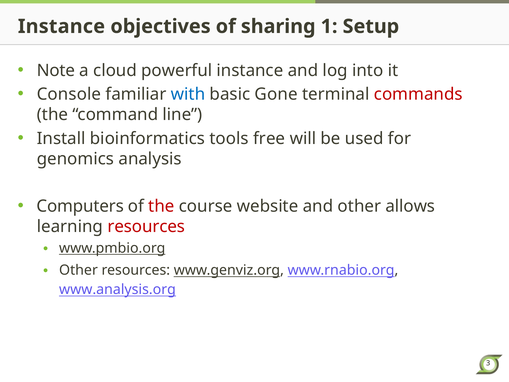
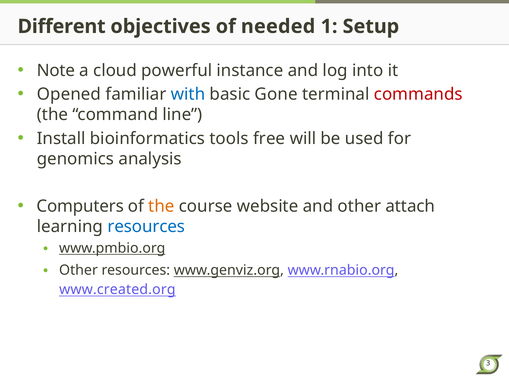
Instance: Instance -> Different (62, 26)
sharing: sharing -> needed (278, 26)
Console: Console -> Opened (69, 94)
the colour: red -> orange (161, 206)
allows: allows -> attach (410, 206)
resources colour: red -> blue (146, 227)
www.analysis.org: www.analysis.org -> www.created.org (117, 289)
